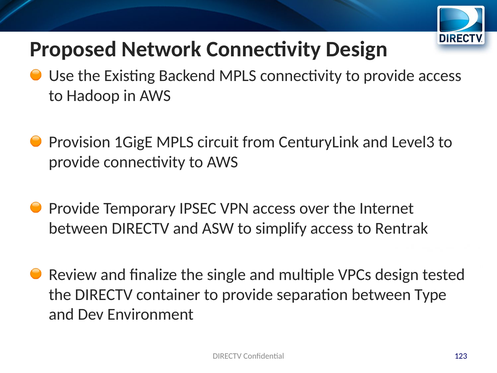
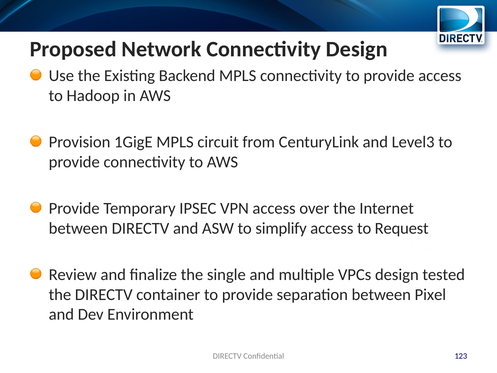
Rentrak: Rentrak -> Request (402, 228)
Type: Type -> Pixel (430, 294)
